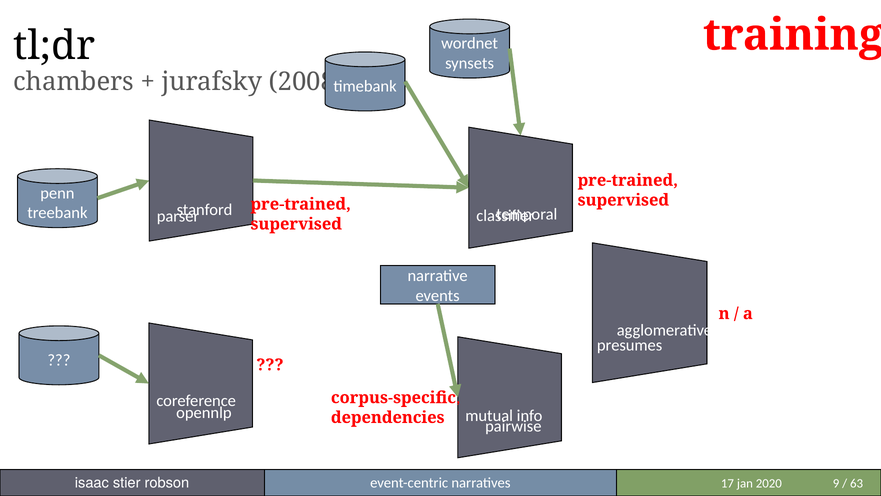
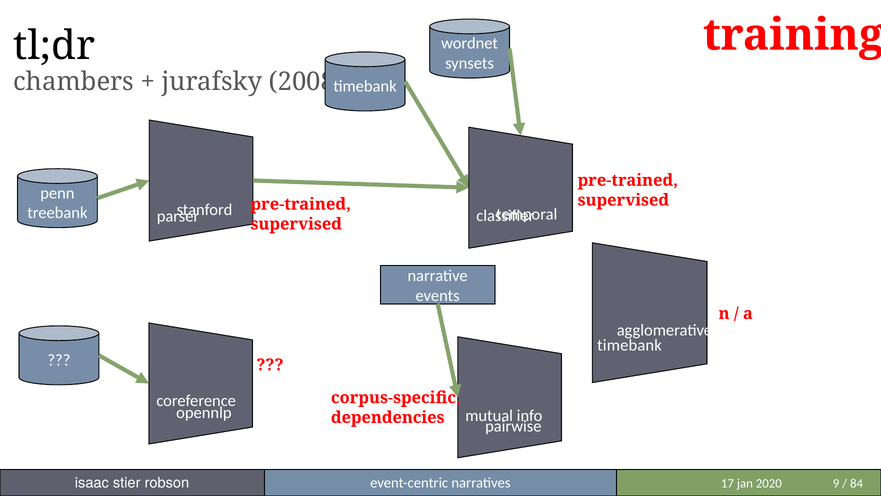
presumes: presumes -> timebank (629, 345)
63: 63 -> 84 (857, 483)
